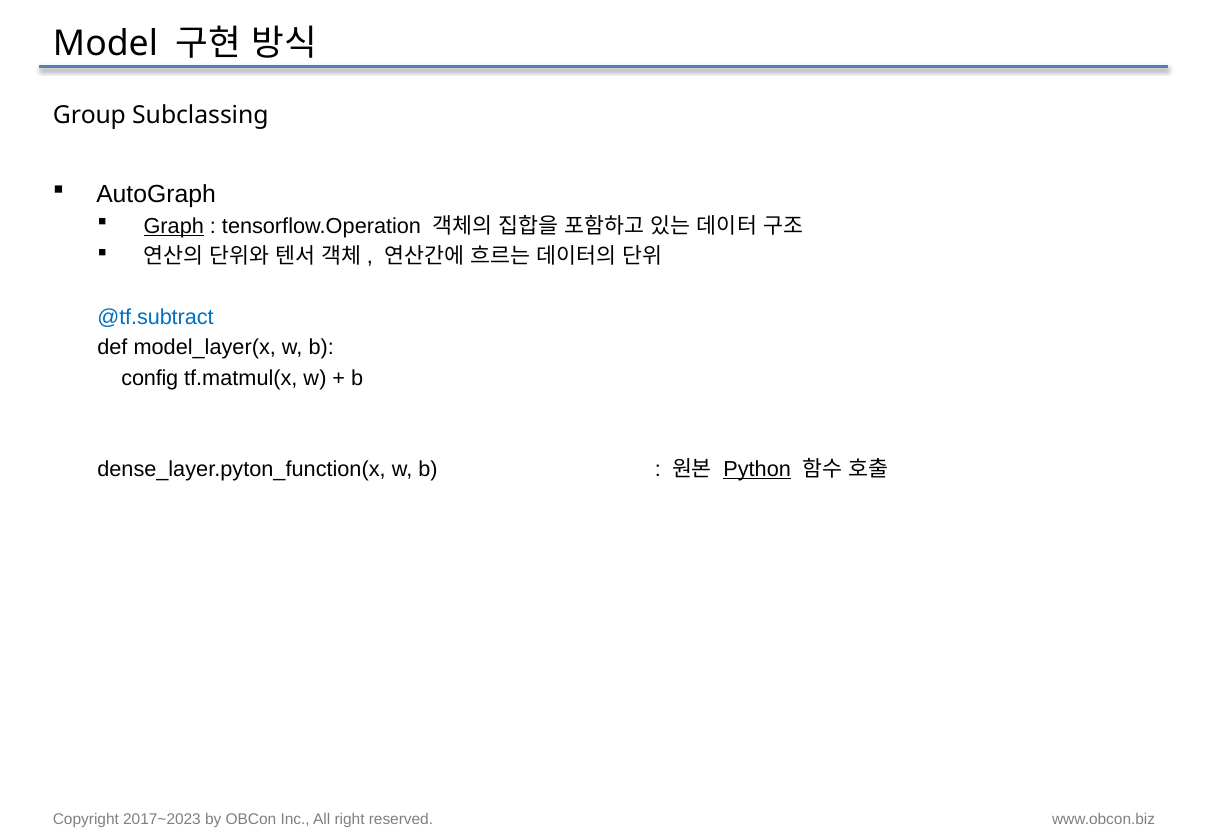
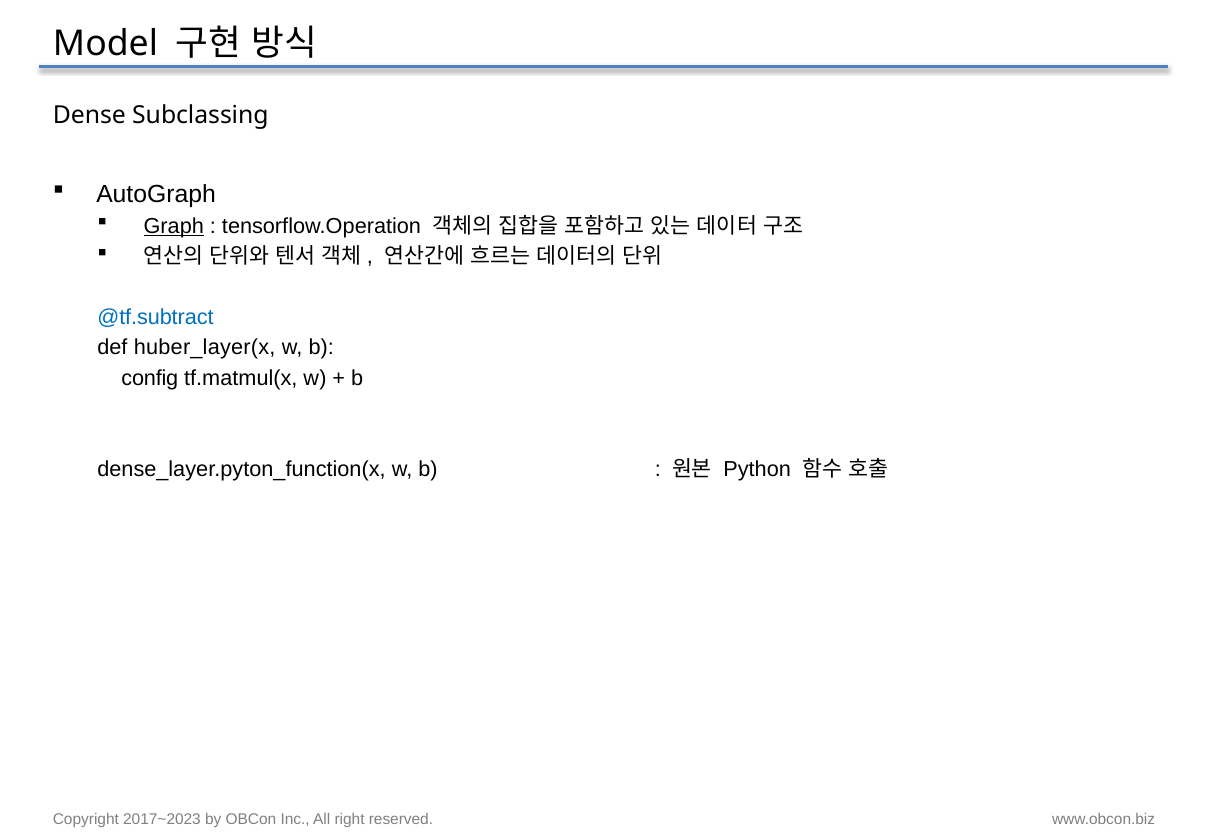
Group: Group -> Dense (89, 115)
model_layer(x: model_layer(x -> huber_layer(x (205, 348)
Python underline: present -> none (757, 469)
